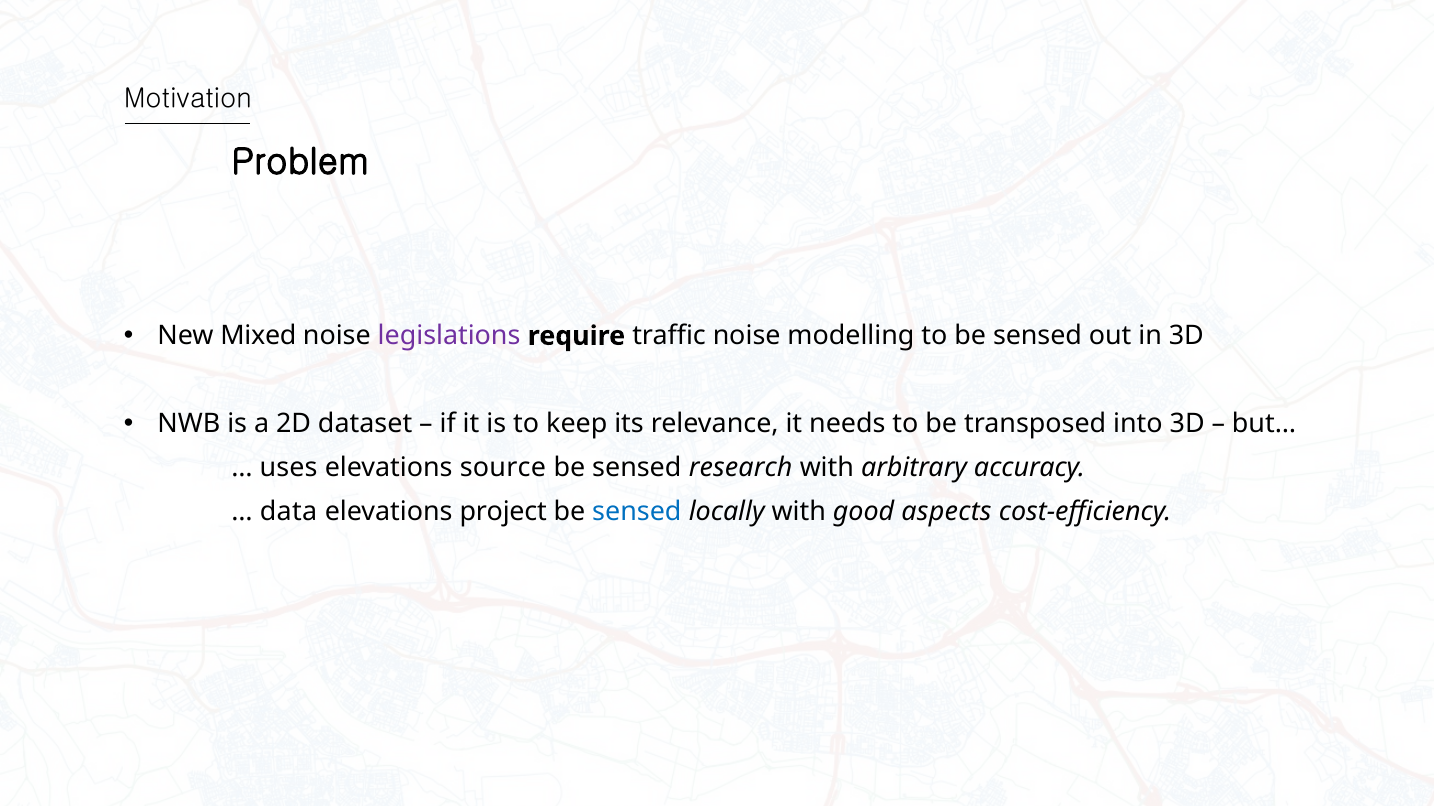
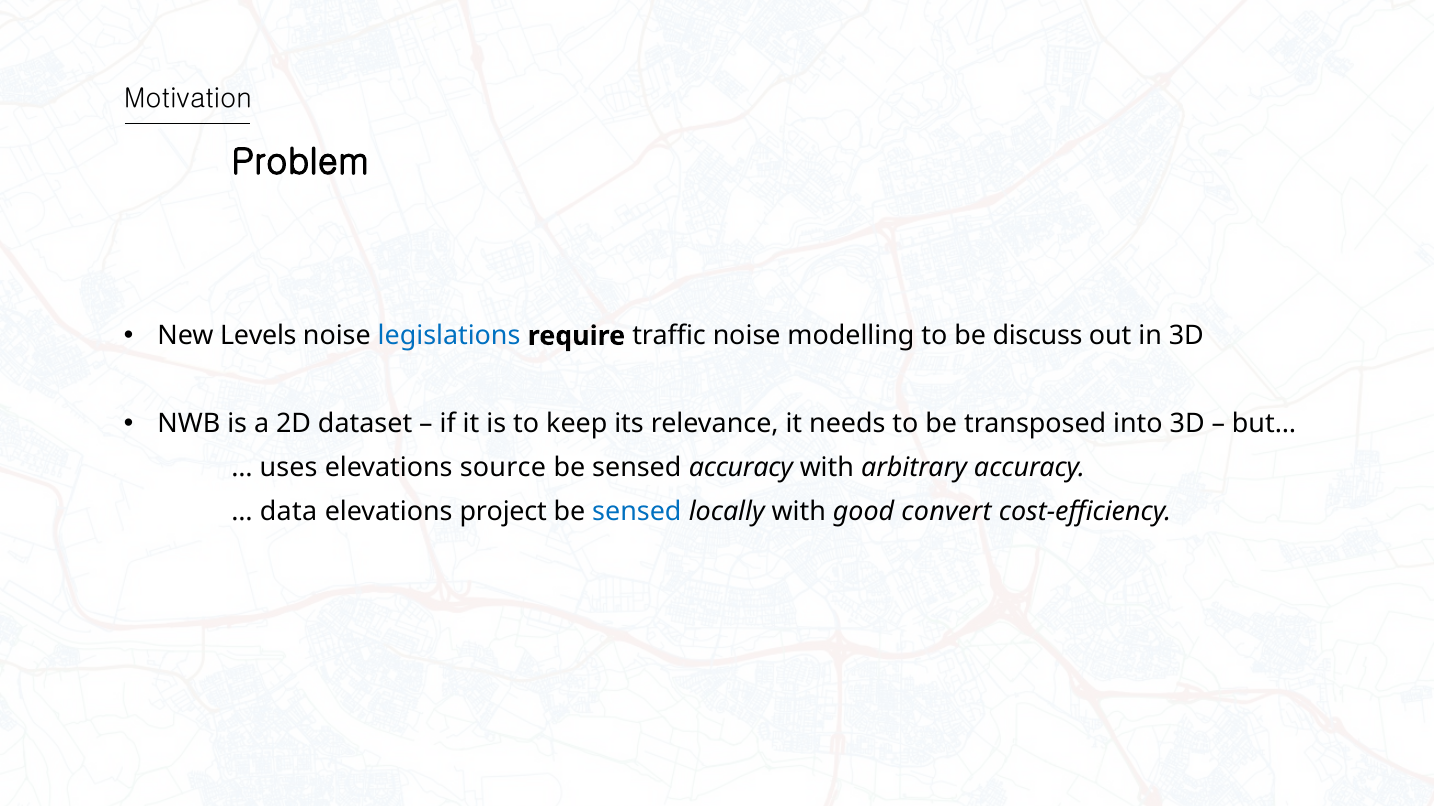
Mixed: Mixed -> Levels (258, 336)
legislations colour: purple -> blue (449, 336)
to be sensed: sensed -> discuss (1038, 336)
sensed research: research -> accuracy (741, 468)
aspects: aspects -> convert (946, 512)
